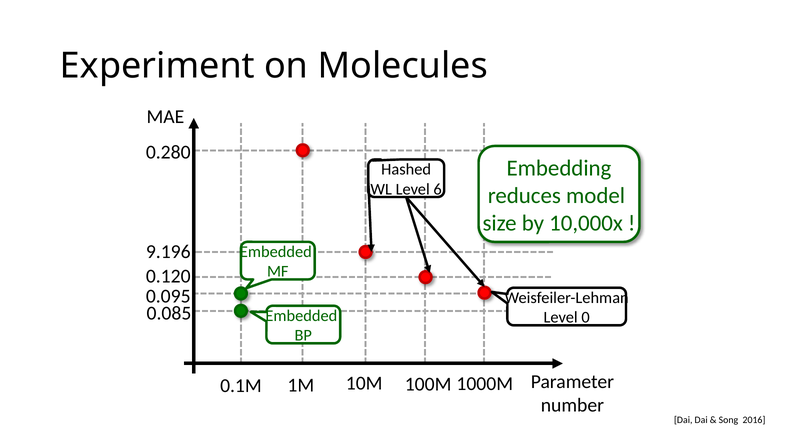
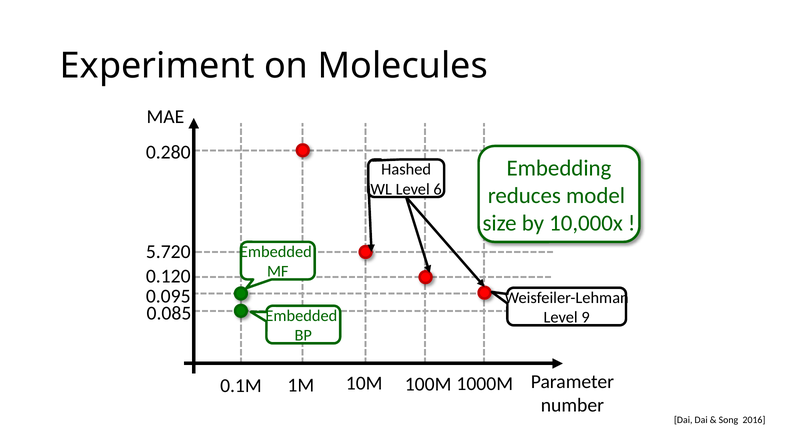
9.196: 9.196 -> 5.720 (168, 252)
0: 0 -> 9 (586, 318)
